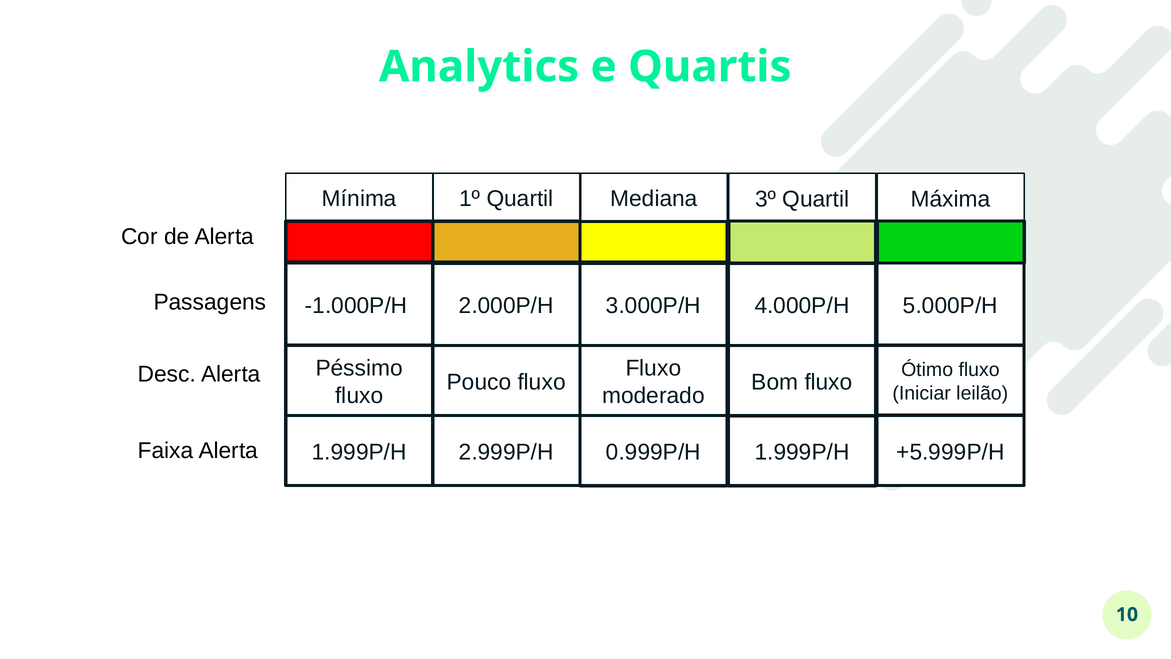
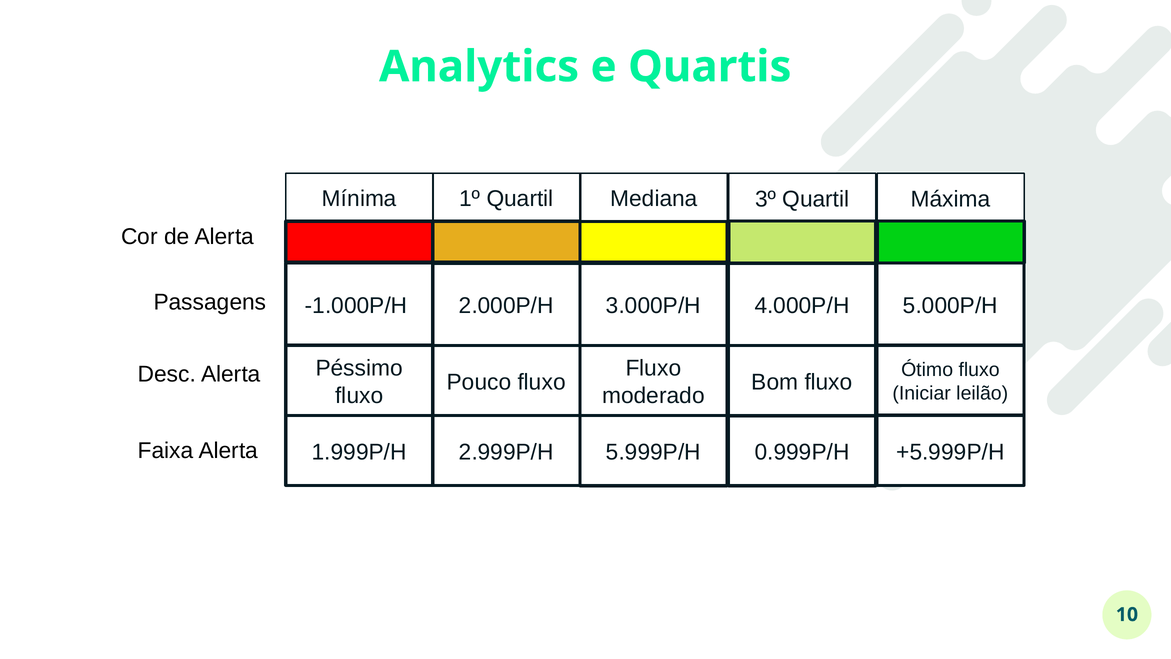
0.999P/H: 0.999P/H -> 5.999P/H (653, 452)
1.999P/H: 1.999P/H -> 0.999P/H (802, 452)
